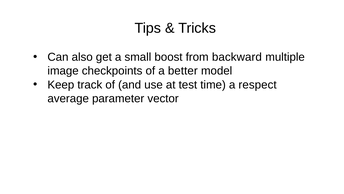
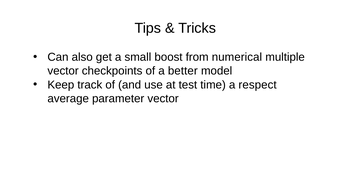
backward: backward -> numerical (237, 57)
image: image -> vector (63, 71)
